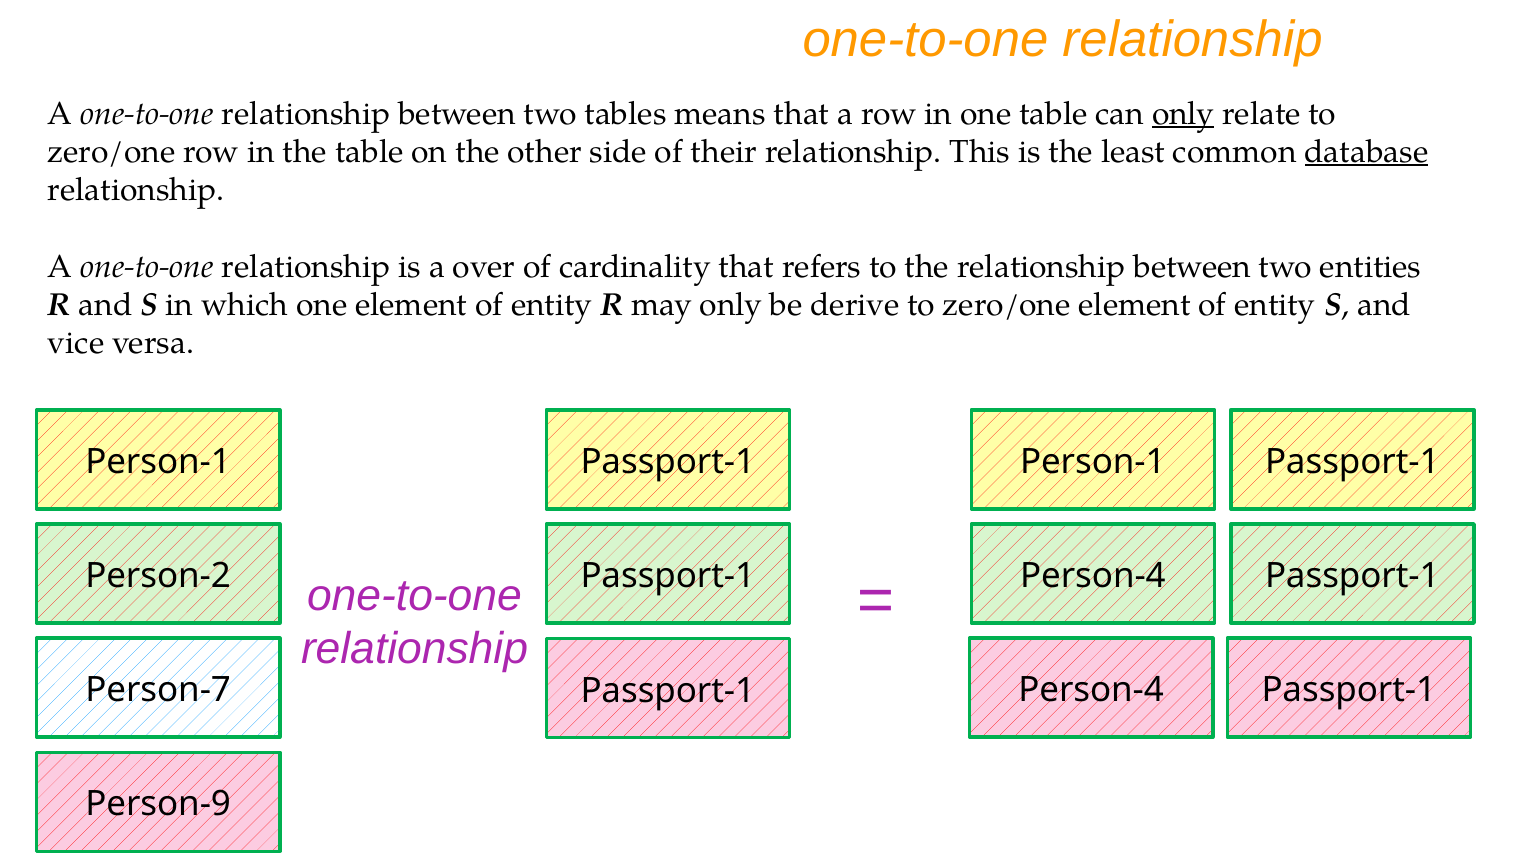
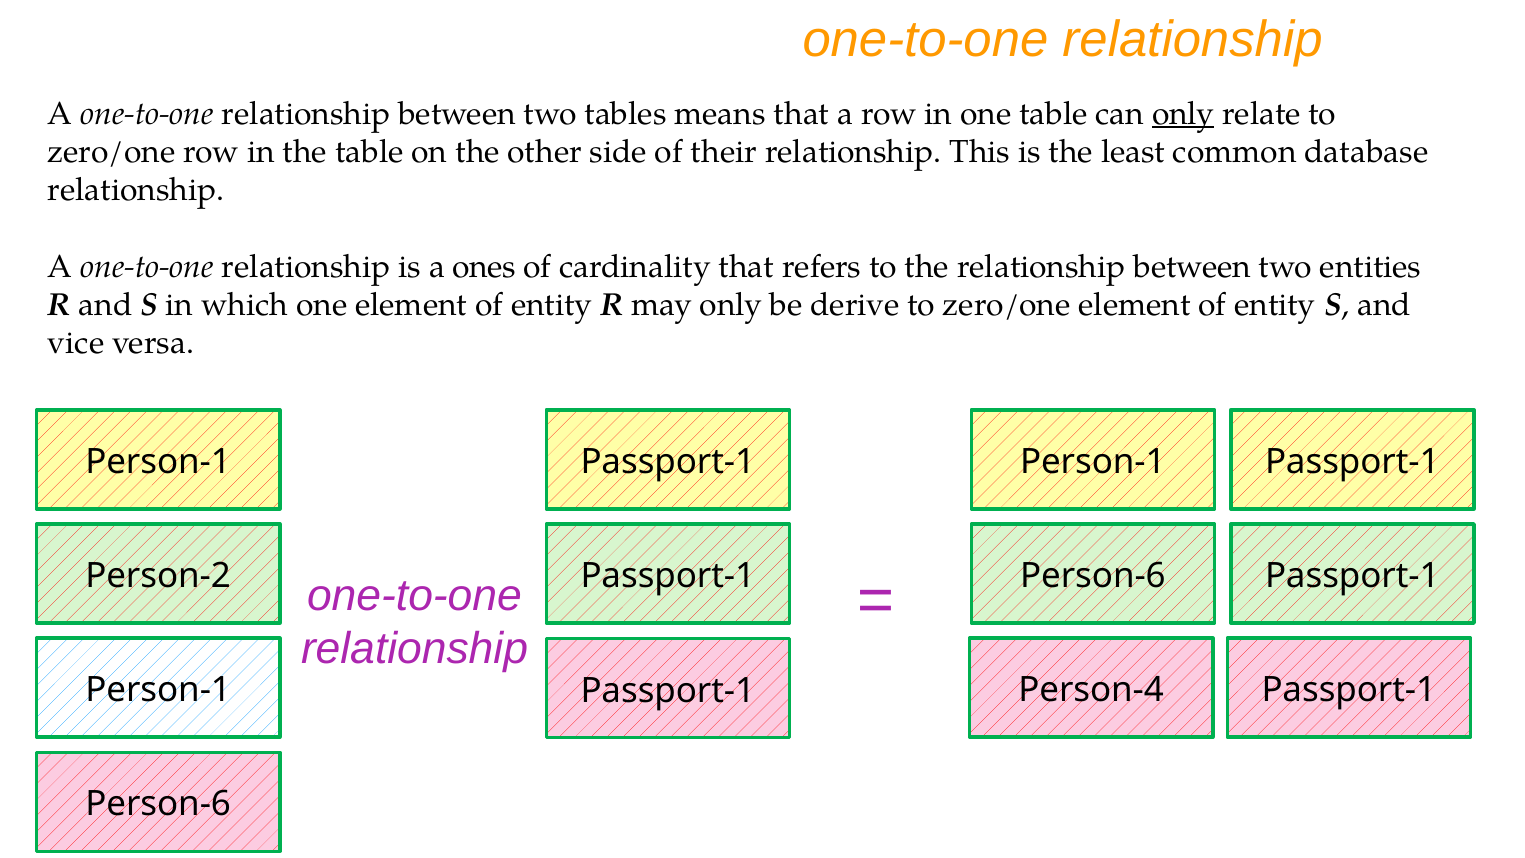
database underline: present -> none (1366, 152)
over: over -> ones (484, 267)
Person-2 Passport-1 Person-4: Person-4 -> Person-6 (1093, 576)
Person-7: Person-7 -> Person-1 (158, 690)
Person-9: Person-9 -> Person-6 (158, 804)
